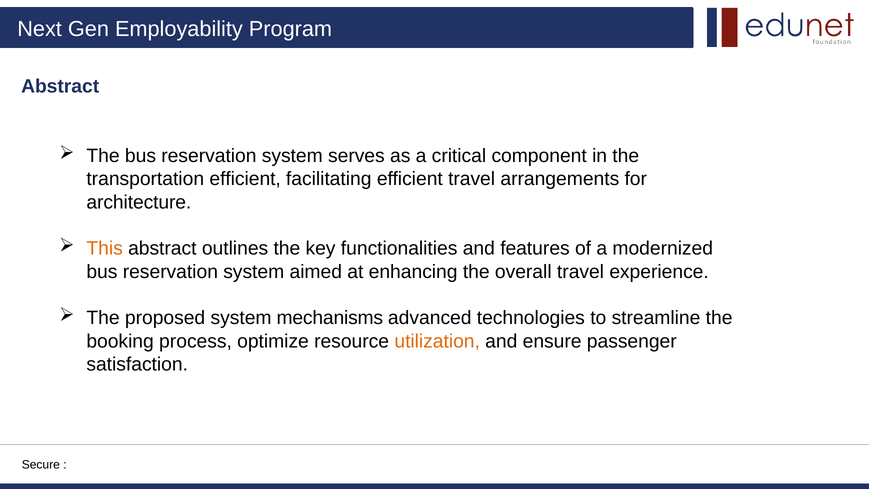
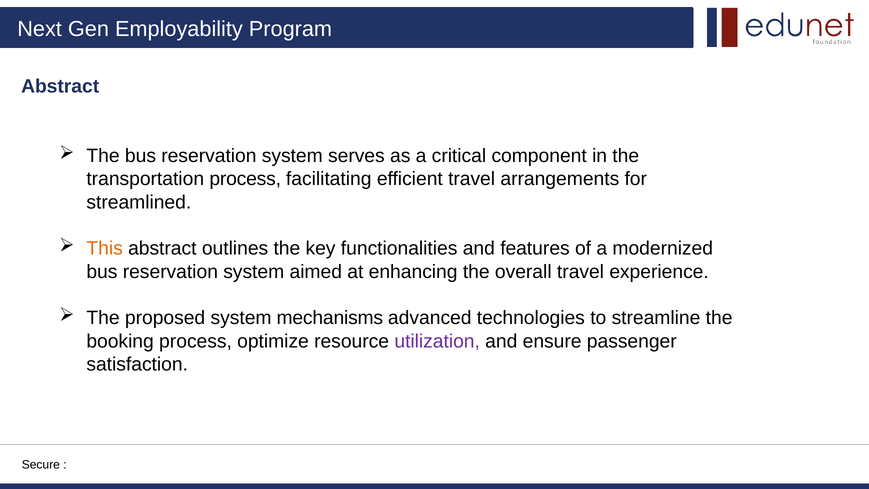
transportation efficient: efficient -> process (245, 179)
architecture: architecture -> streamlined (139, 202)
utilization colour: orange -> purple (437, 341)
